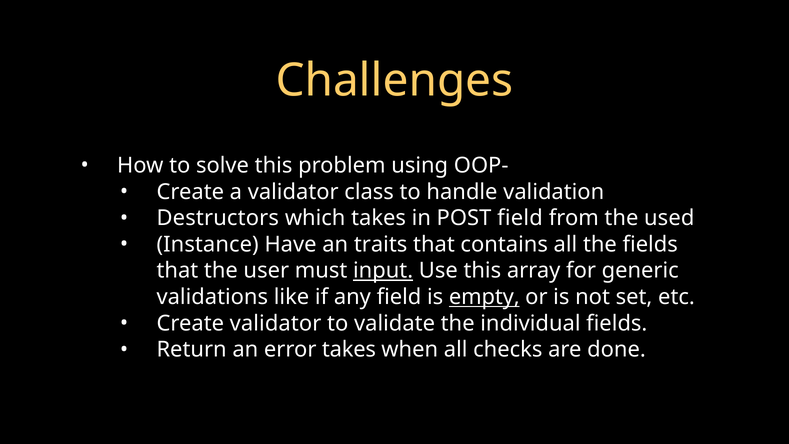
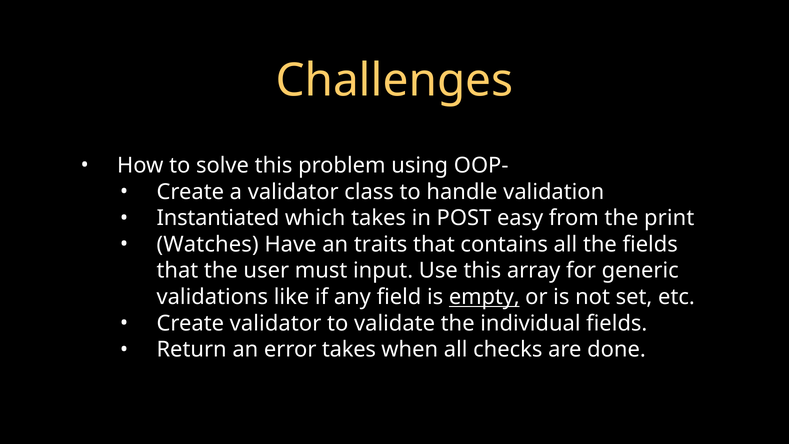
Destructors: Destructors -> Instantiated (218, 218)
POST field: field -> easy (520, 218)
used: used -> print (669, 218)
Instance: Instance -> Watches (208, 244)
input underline: present -> none (383, 271)
